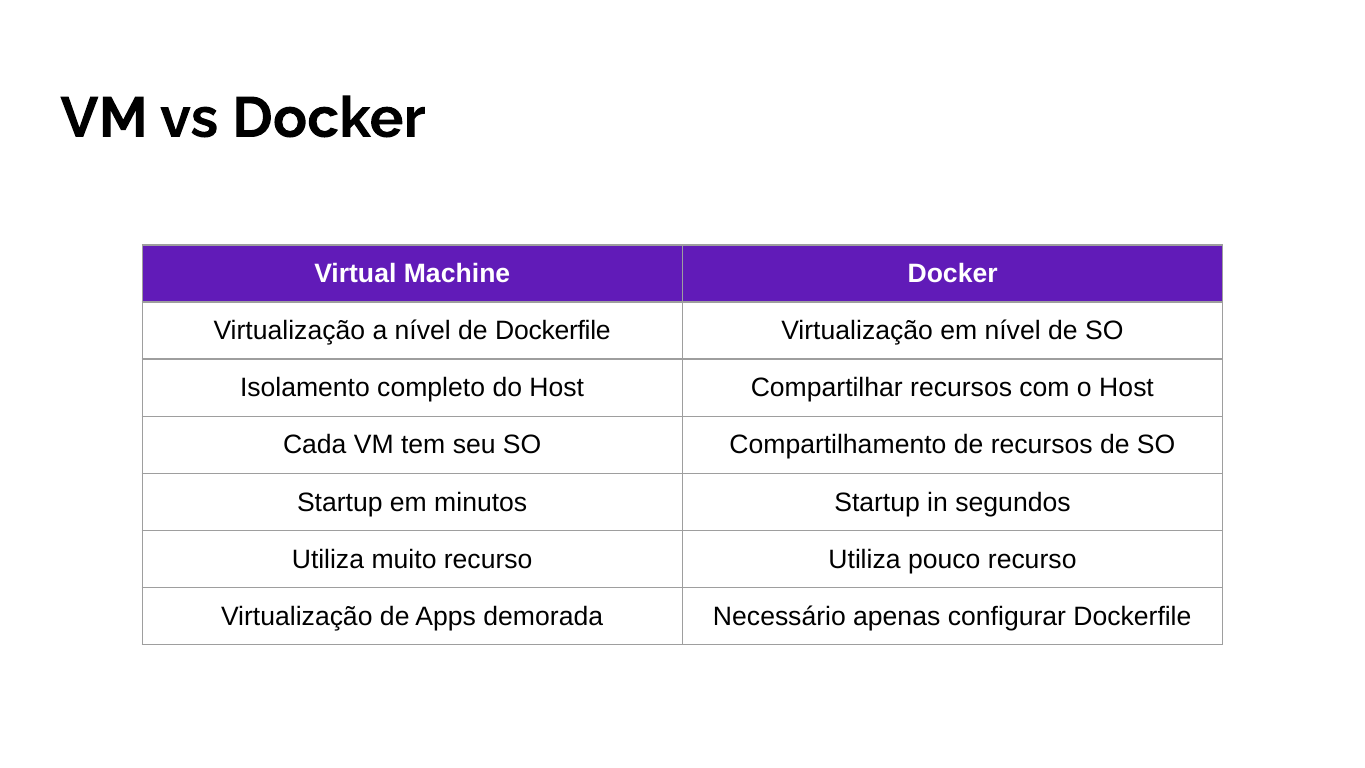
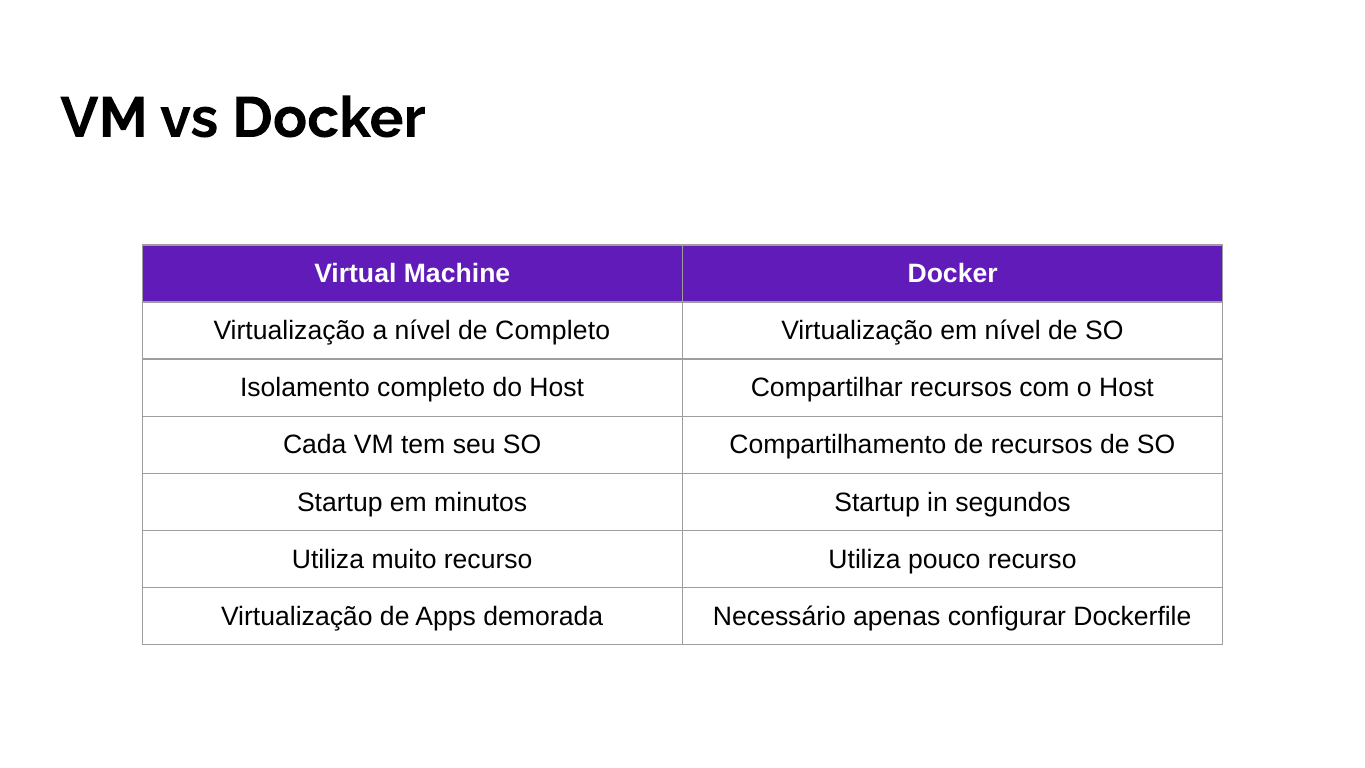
de Dockerfile: Dockerfile -> Completo (553, 331)
